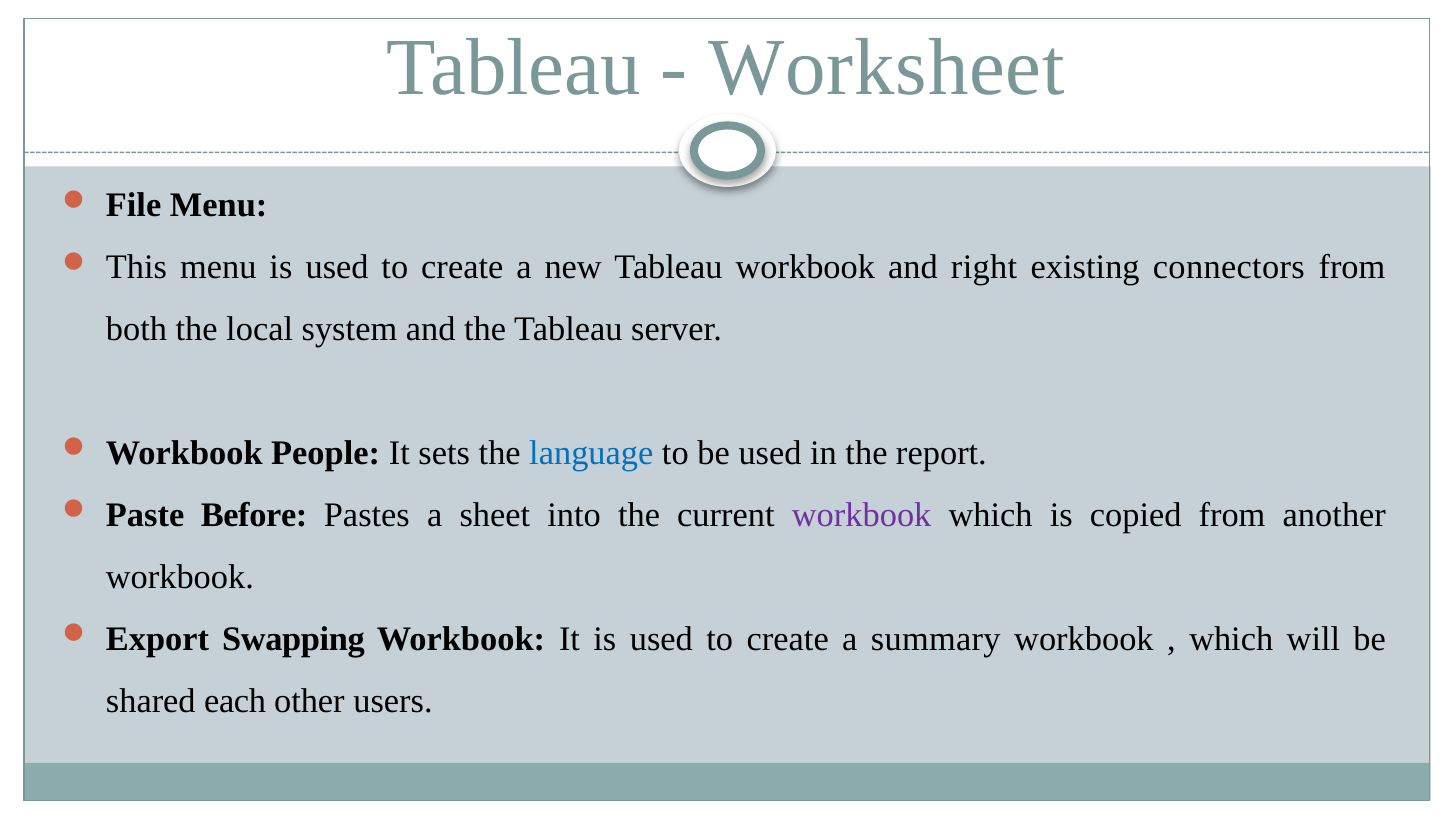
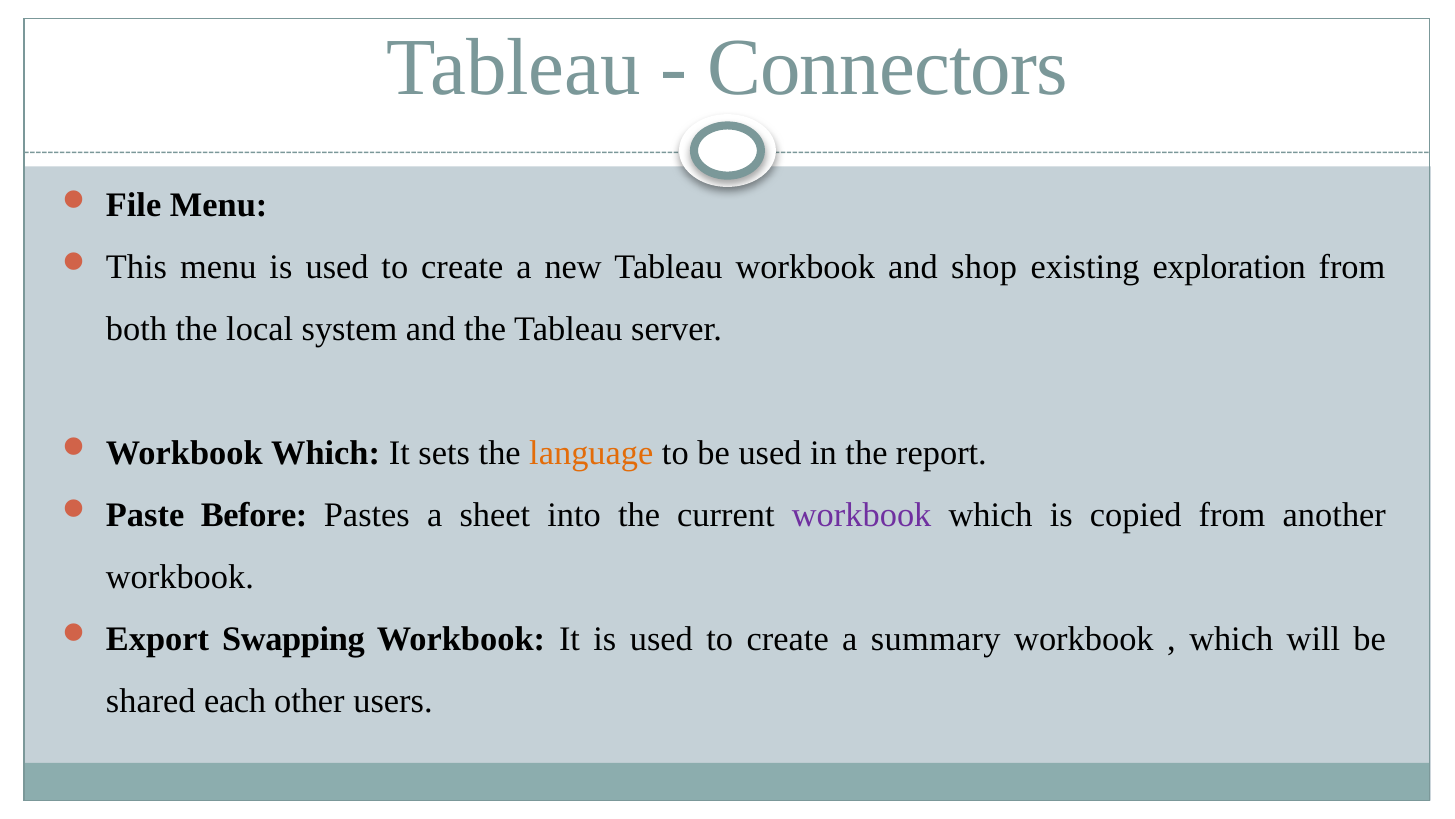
Worksheet: Worksheet -> Connectors (888, 68)
right: right -> shop (984, 267)
connectors: connectors -> exploration (1229, 267)
People: People -> Which (326, 453)
language colour: blue -> orange (591, 453)
